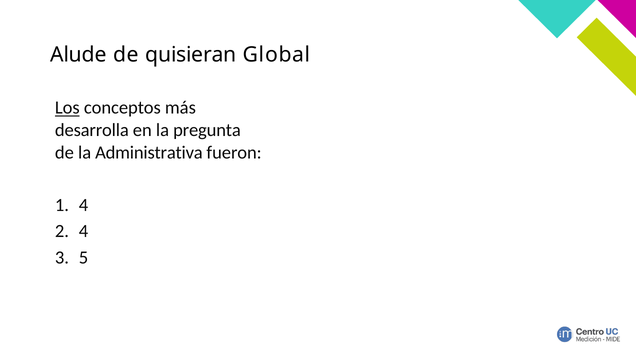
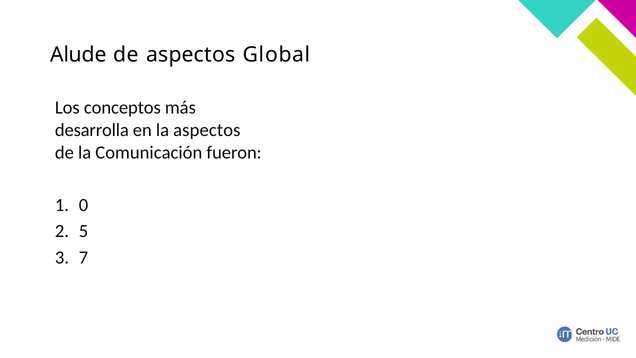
de quisieran: quisieran -> aspectos (191, 55)
Los underline: present -> none (67, 108)
la pregunta: pregunta -> aspectos (207, 130)
Administrativa: Administrativa -> Comunicación (149, 152)
1 4: 4 -> 0 (84, 205)
2 4: 4 -> 5 (84, 231)
5: 5 -> 7 (84, 257)
